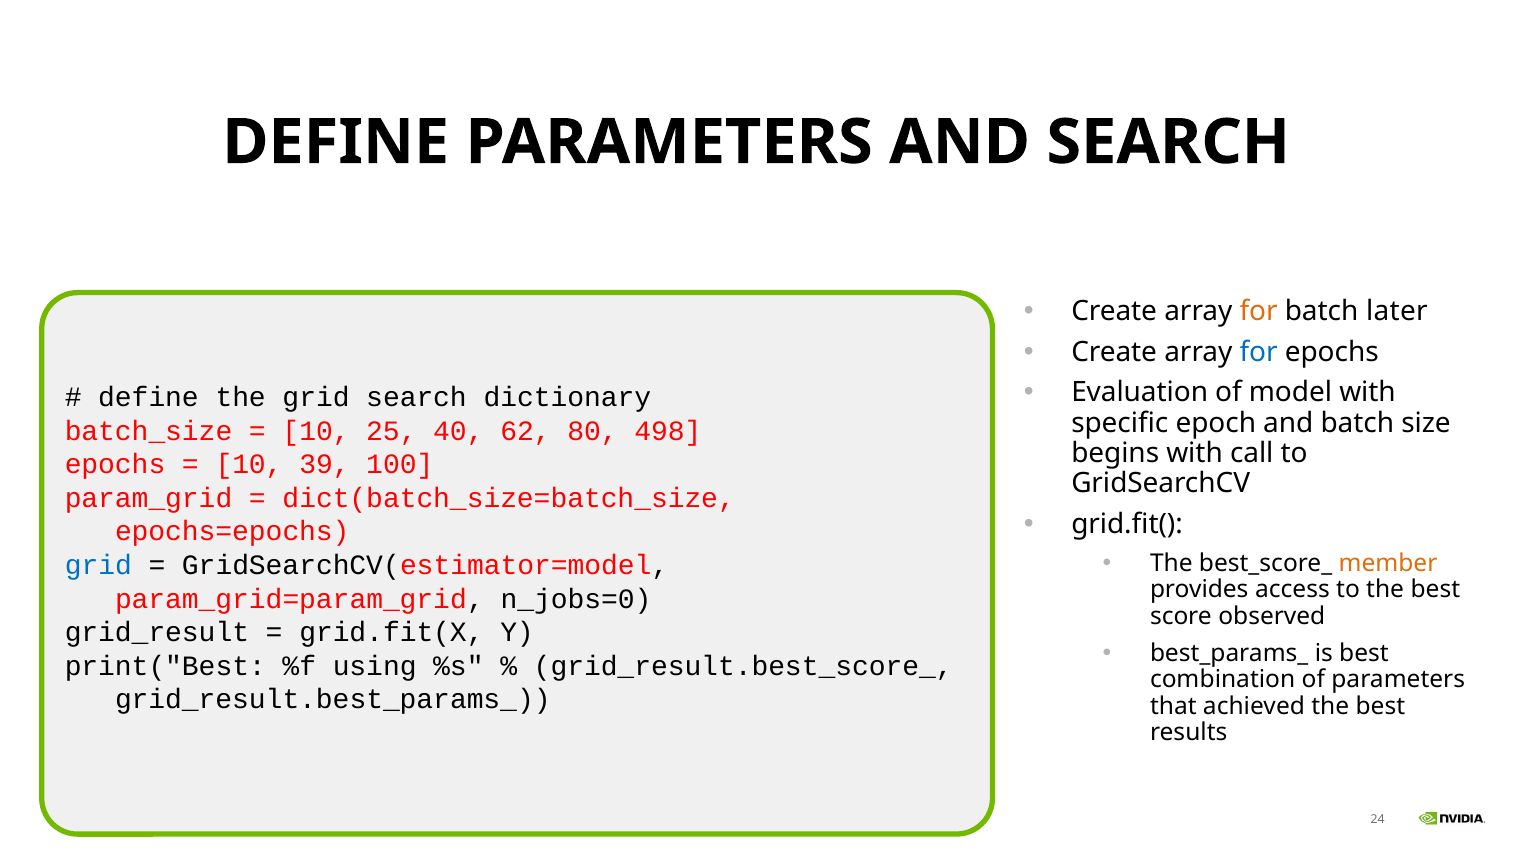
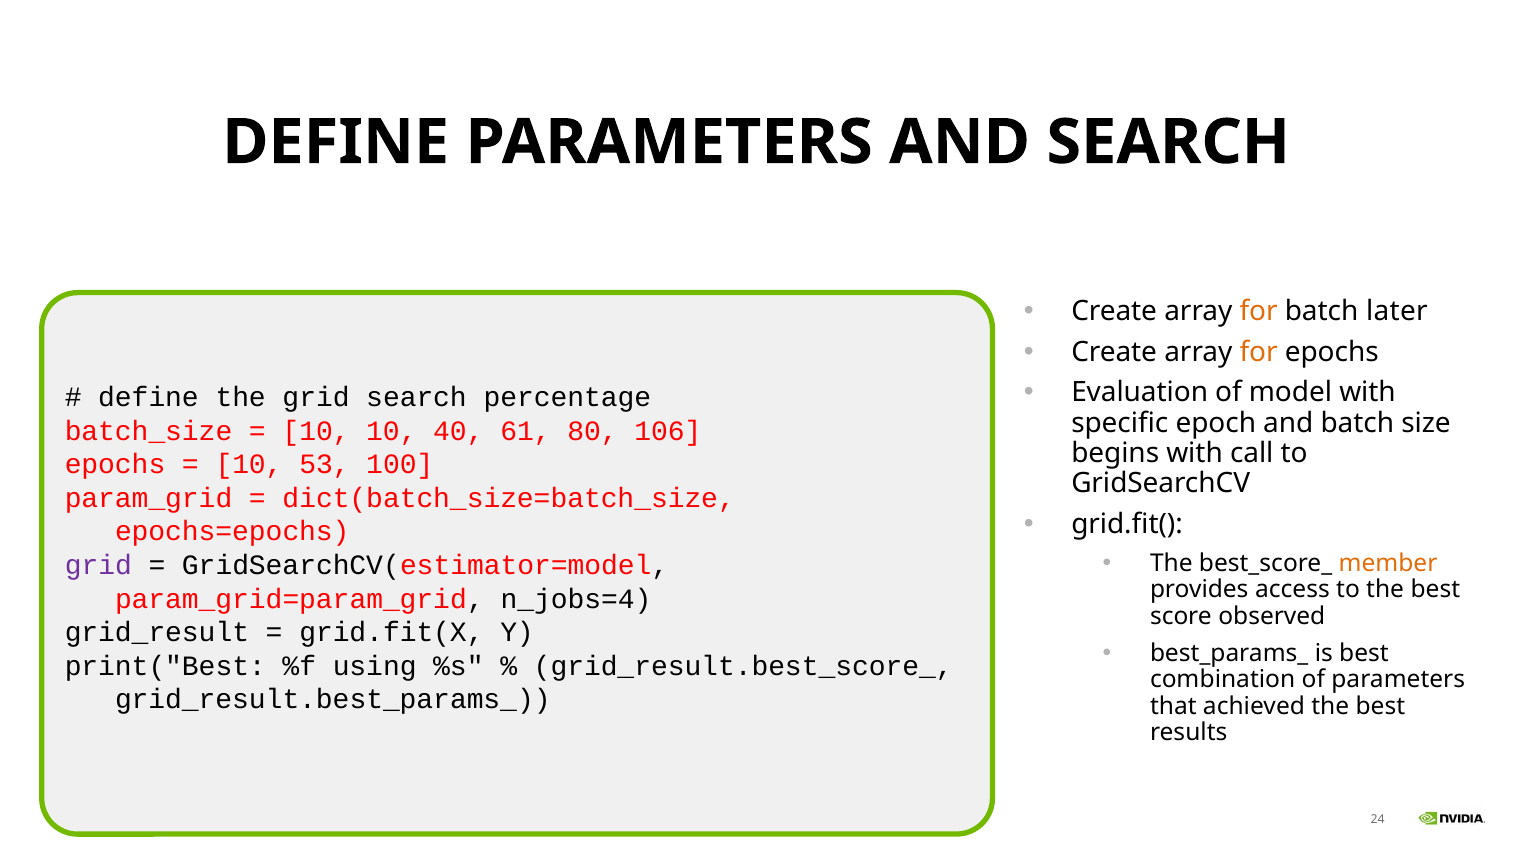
for colour: blue -> orange (1259, 352)
dictionary: dictionary -> percentage (567, 397)
10 25: 25 -> 10 (391, 431)
62: 62 -> 61 (525, 431)
498: 498 -> 106 (668, 431)
39: 39 -> 53 (324, 465)
grid colour: blue -> purple (98, 565)
n_jobs=0: n_jobs=0 -> n_jobs=4 (576, 599)
